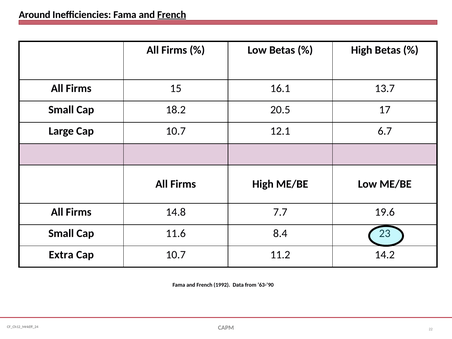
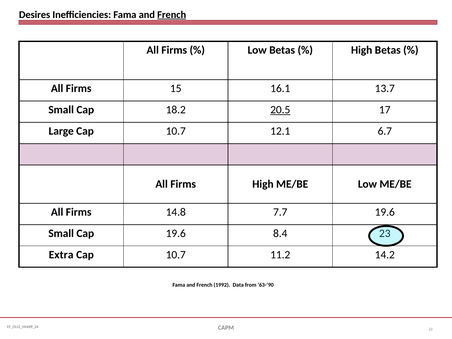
Around: Around -> Desires (35, 15)
20.5 underline: none -> present (280, 110)
Cap 11.6: 11.6 -> 19.6 (176, 233)
